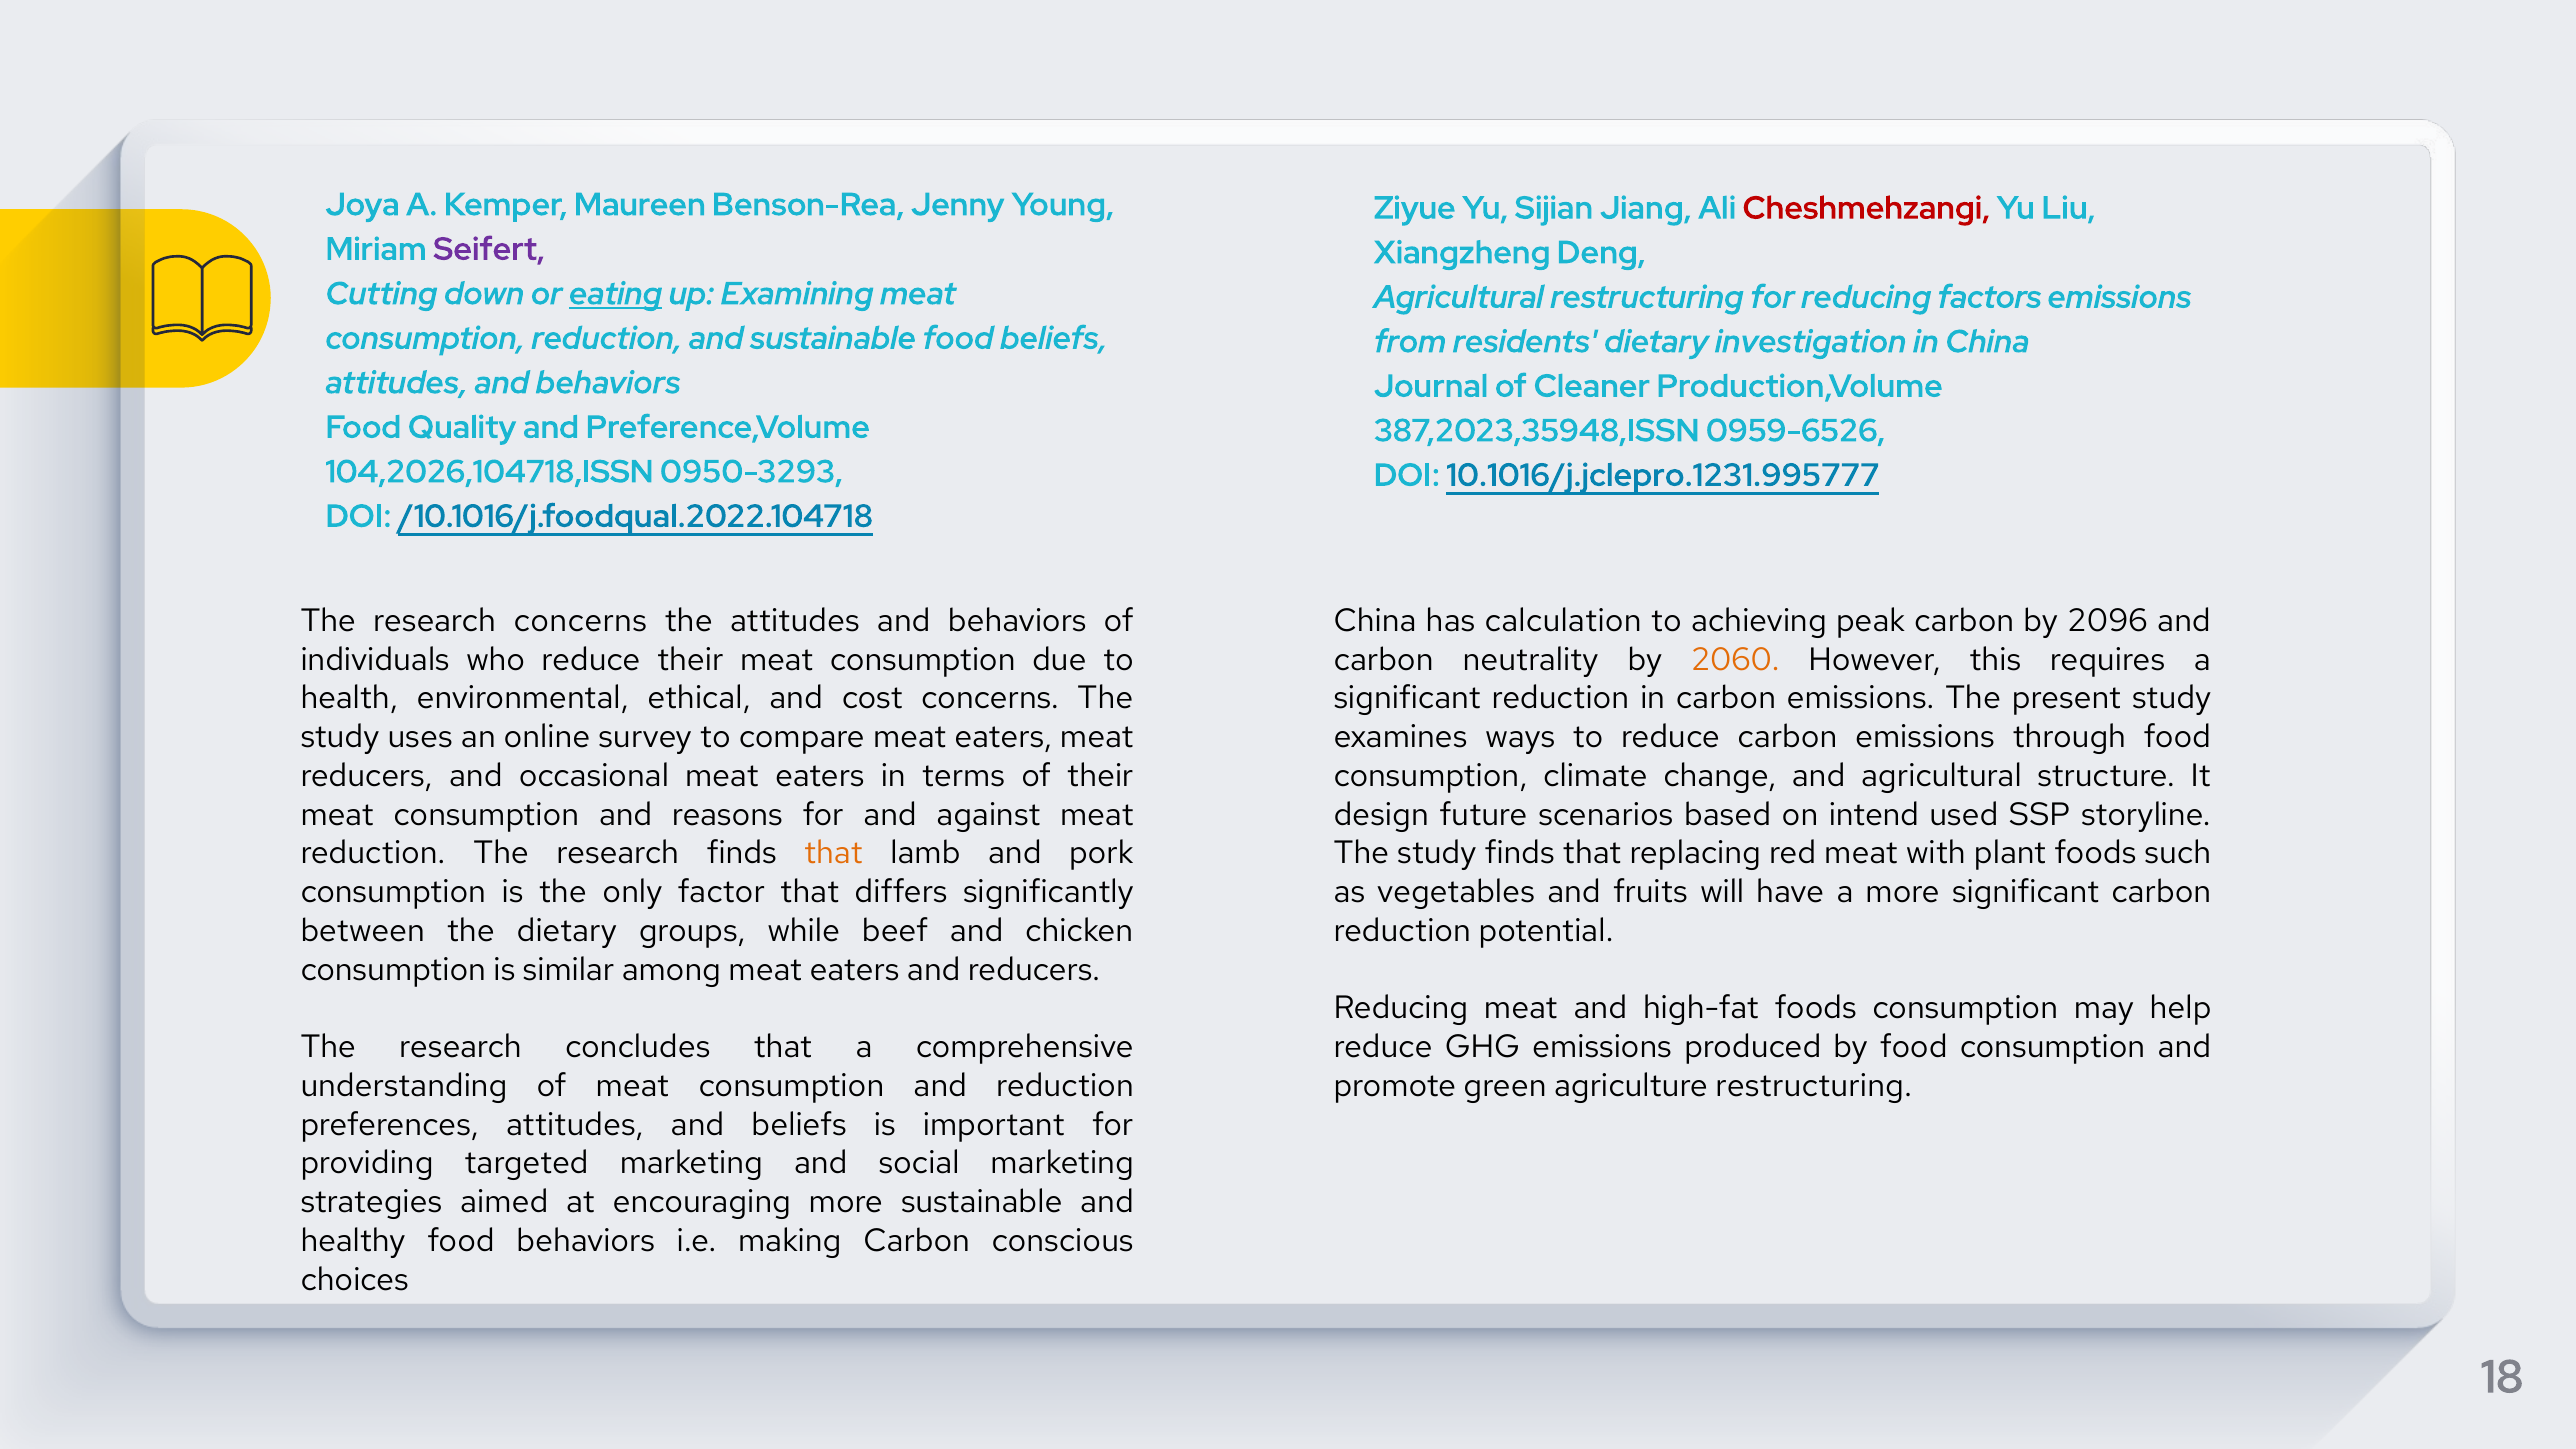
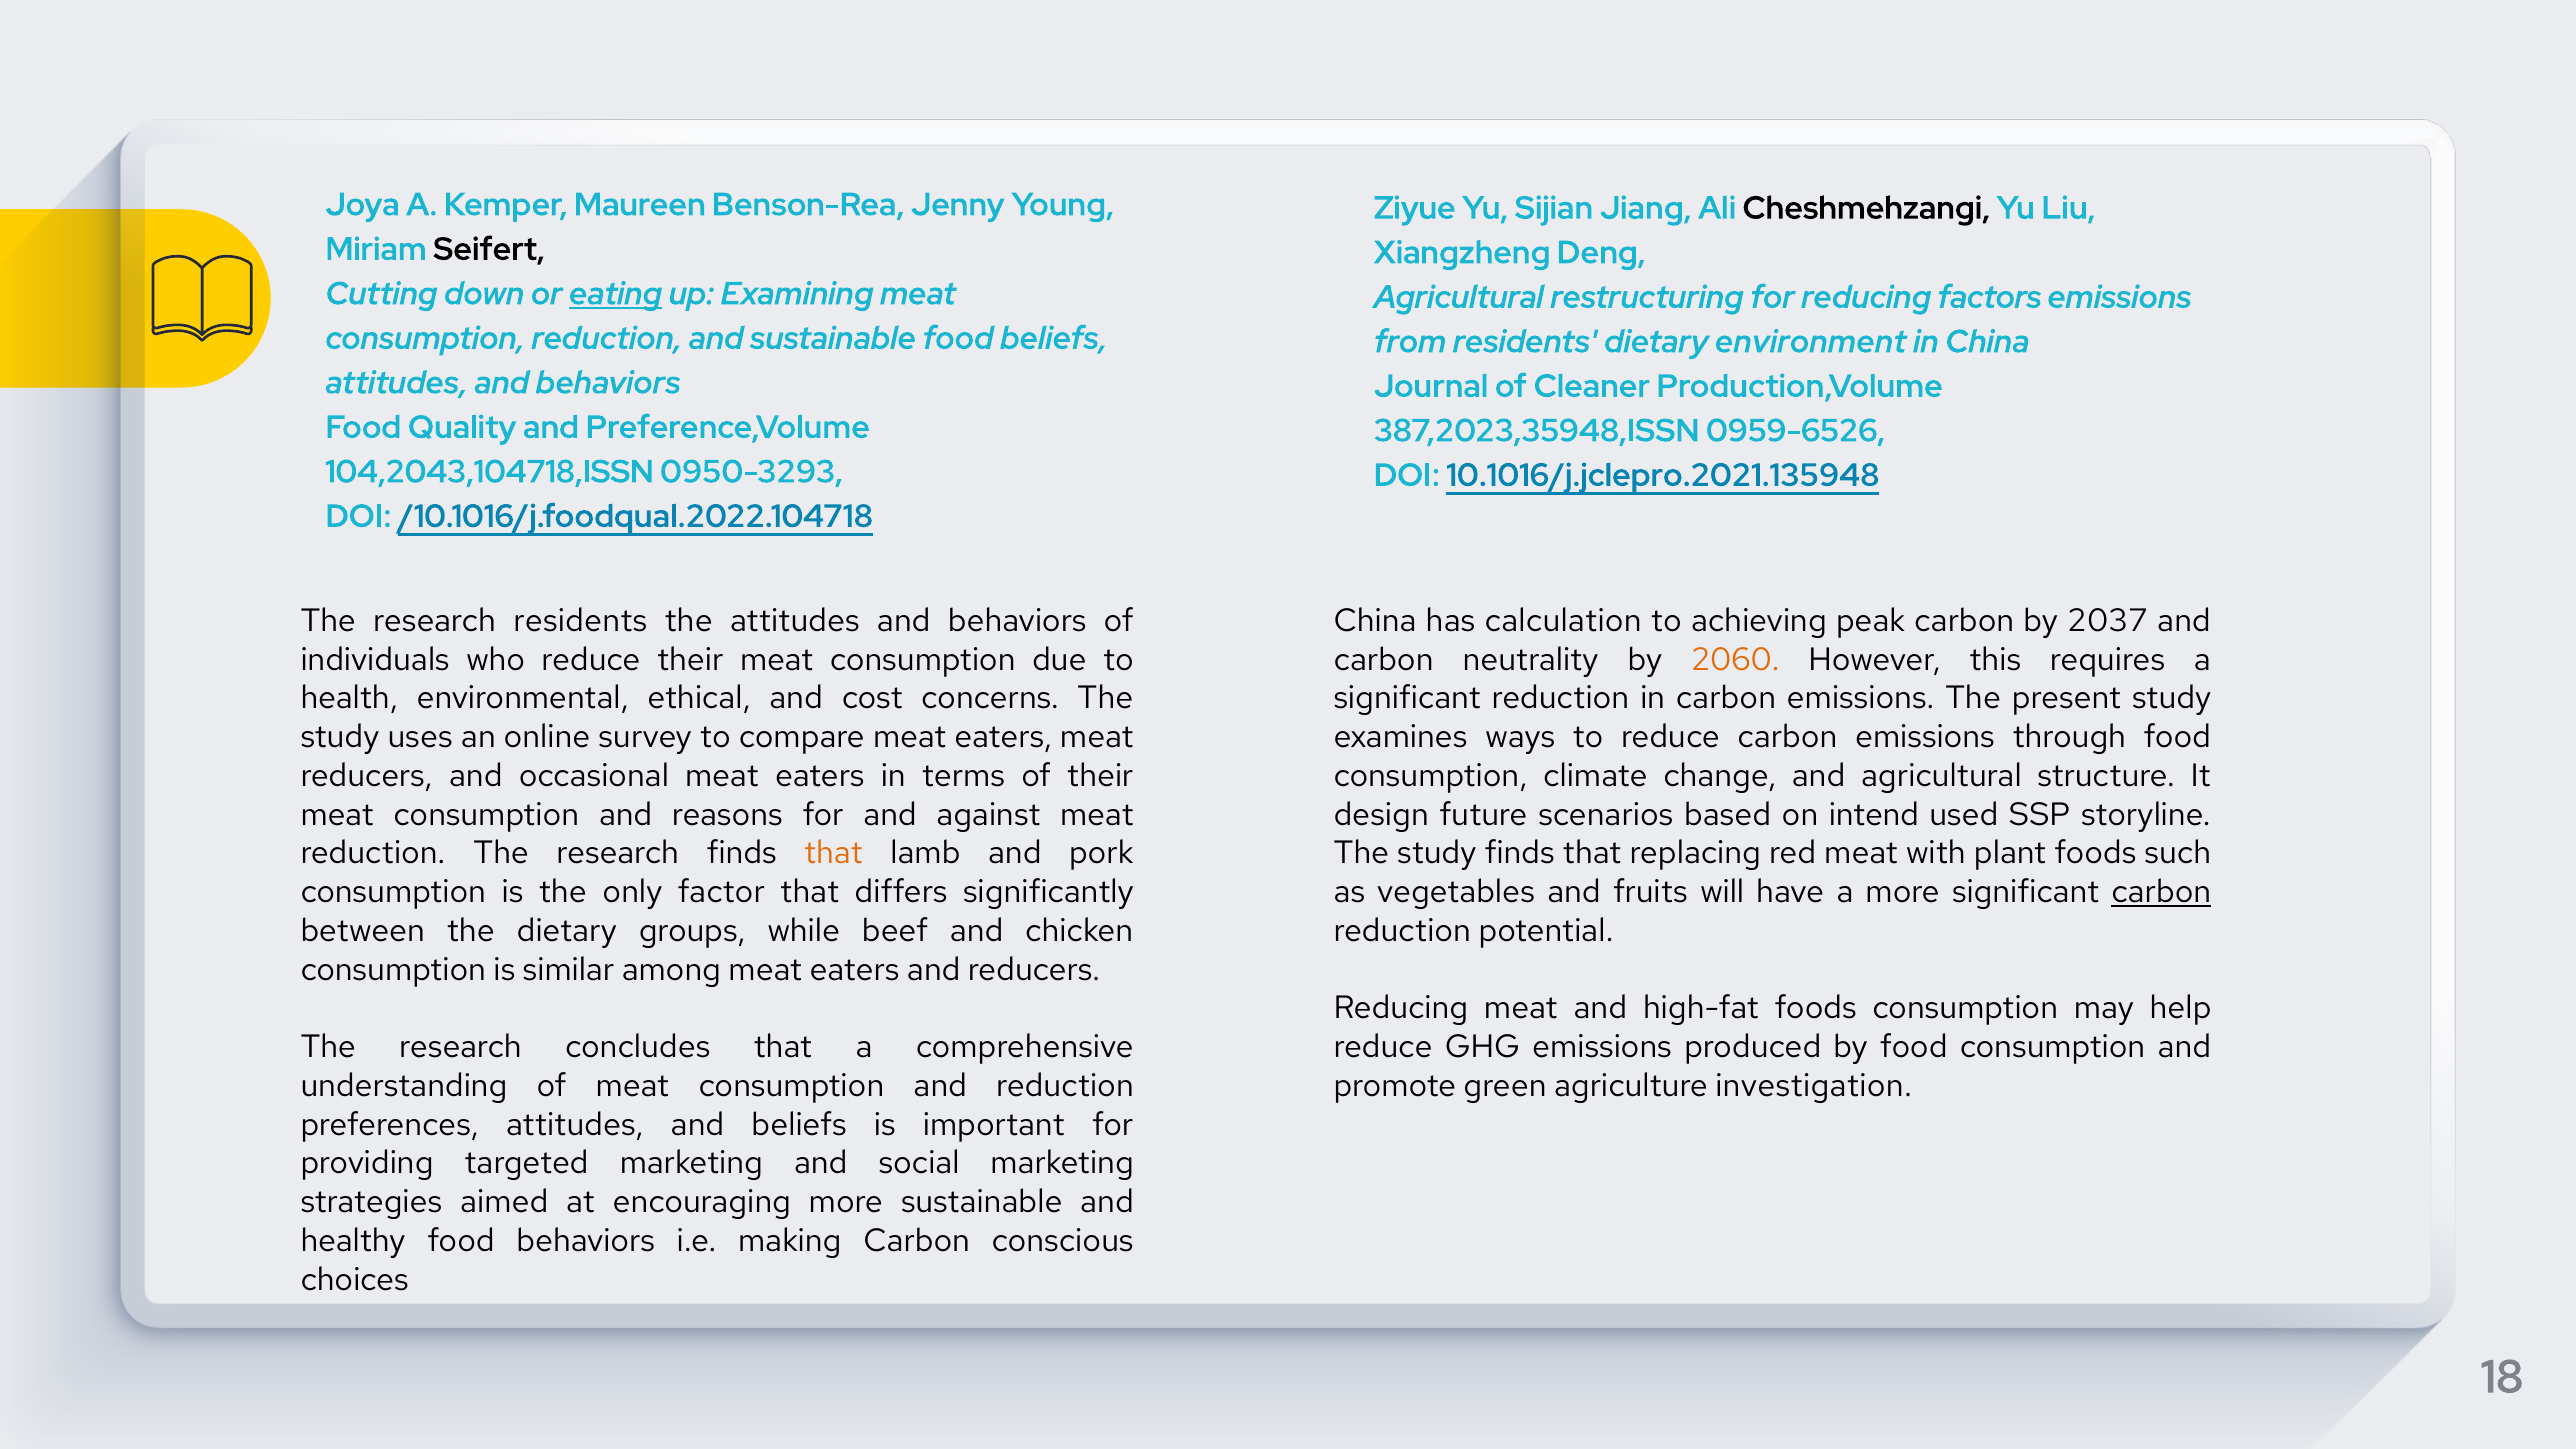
Cheshmehzangi colour: red -> black (1866, 208)
Seifert colour: purple -> black (489, 249)
investigation: investigation -> environment (1811, 342)
104,2026,104718,ISSN: 104,2026,104718,ISSN -> 104,2043,104718,ISSN (490, 472)
10.1016/j.jclepro.1231.995777: 10.1016/j.jclepro.1231.995777 -> 10.1016/j.jclepro.2021.135948 (1663, 475)
research concerns: concerns -> residents (580, 621)
2096: 2096 -> 2037 (2108, 621)
carbon underline: none -> present (2161, 892)
agriculture restructuring: restructuring -> investigation (1814, 1086)
